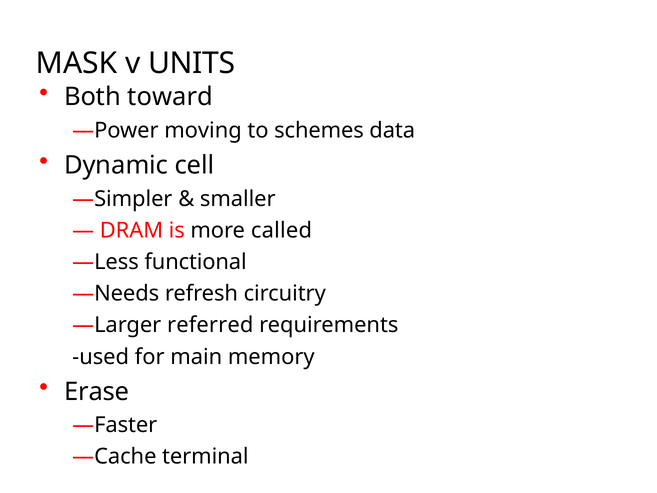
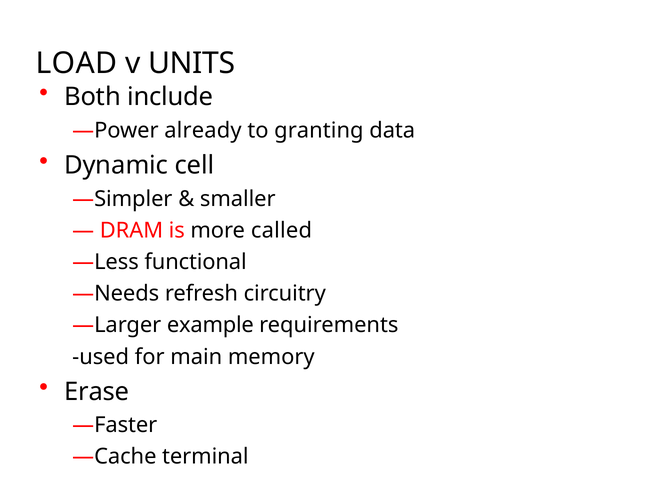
MASK: MASK -> LOAD (76, 63)
toward: toward -> include (170, 97)
moving: moving -> already (203, 130)
schemes: schemes -> granting (319, 130)
referred: referred -> example (210, 325)
